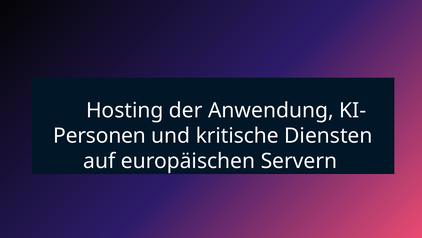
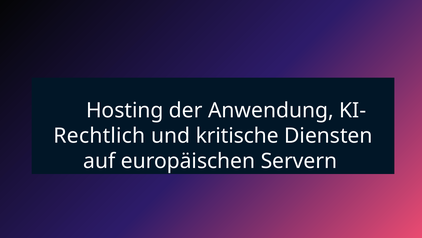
Personen: Personen -> Rechtlich (99, 135)
